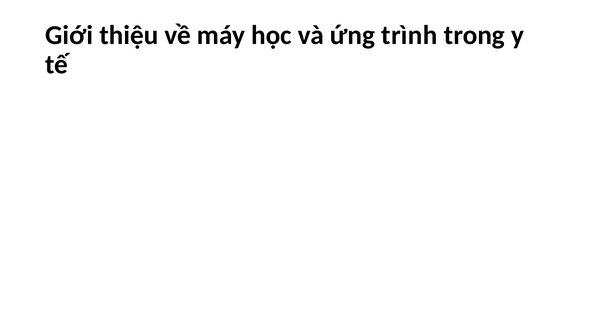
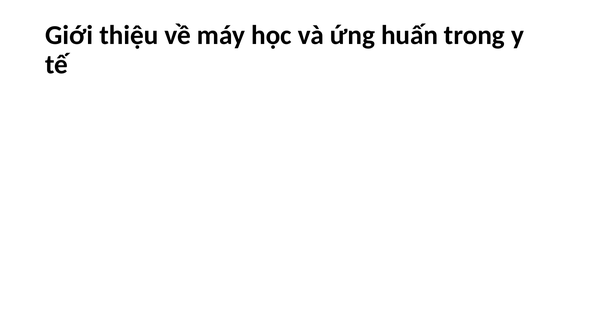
trình: trình -> huấn (410, 35)
